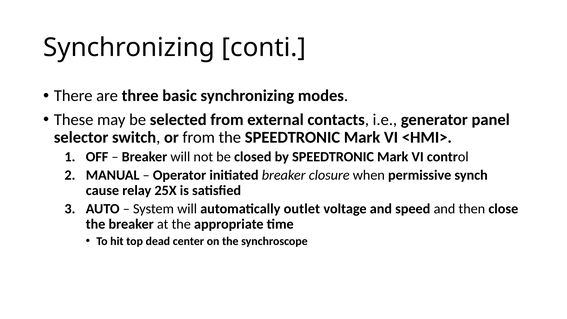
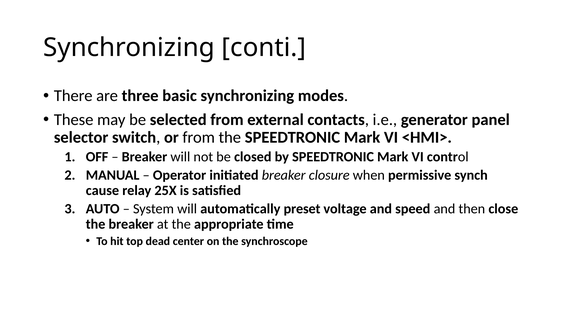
outlet: outlet -> preset (302, 209)
